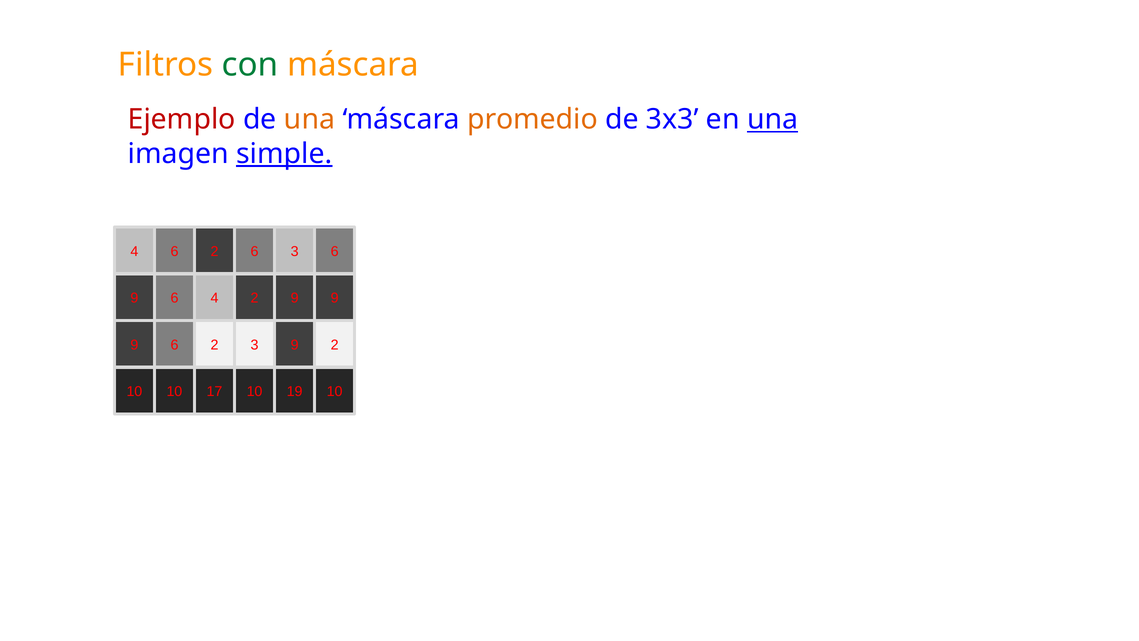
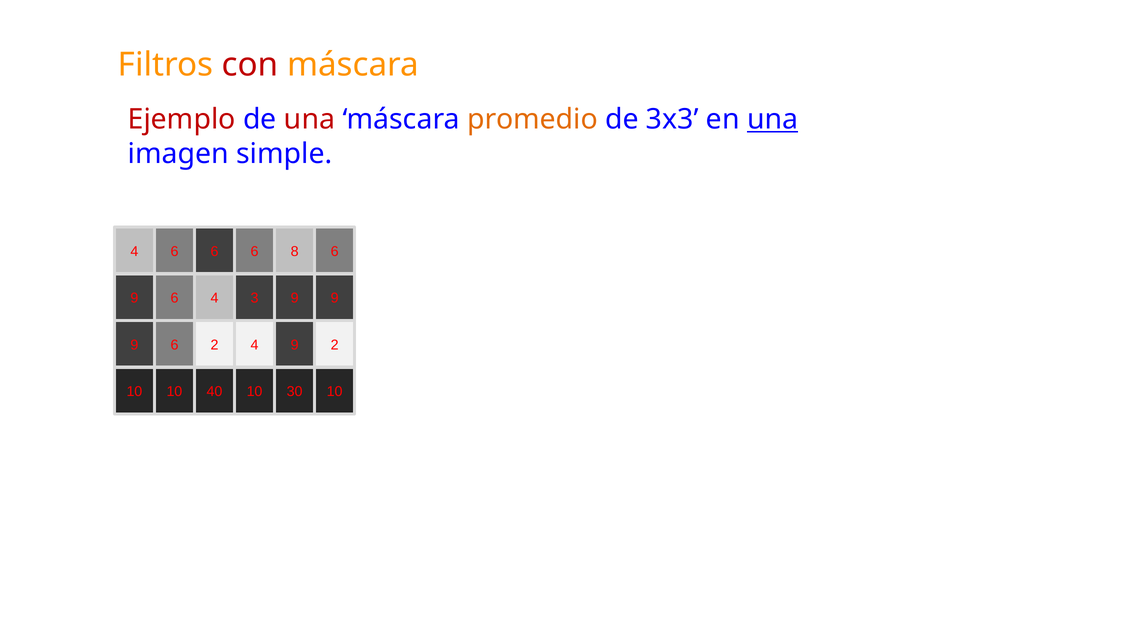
con colour: green -> red (250, 65)
una colour: orange -> red (310, 120)
simple underline: present -> none (284, 154)
2: 2 -> 6 (215, 251)
6 3: 3 -> 8 (295, 251)
4 2: 2 -> 3 (255, 298)
2 3: 3 -> 4 (255, 345)
17: 17 -> 40 (214, 391)
19: 19 -> 30 (295, 391)
